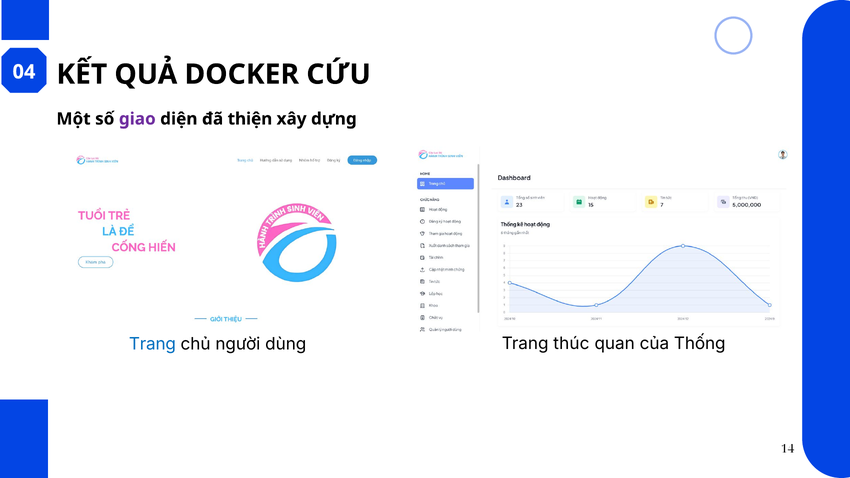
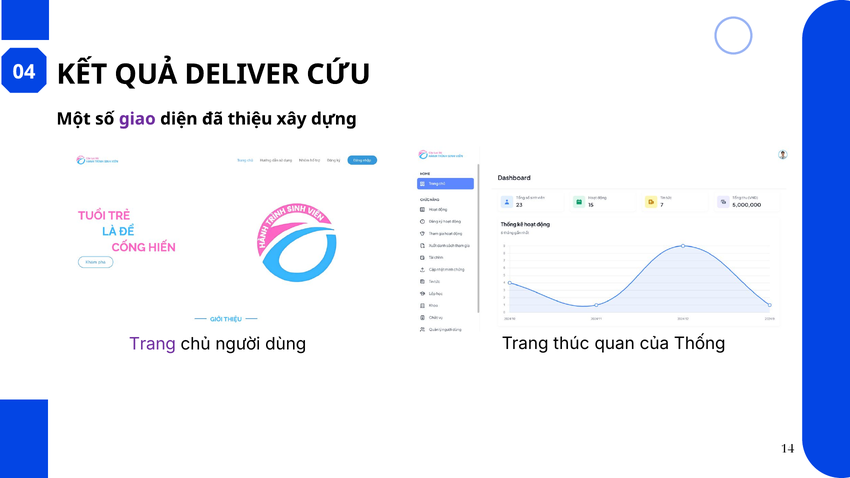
DOCKER: DOCKER -> DELIVER (242, 74)
thiện: thiện -> thiệu (250, 119)
Trang colour: blue -> purple (152, 344)
